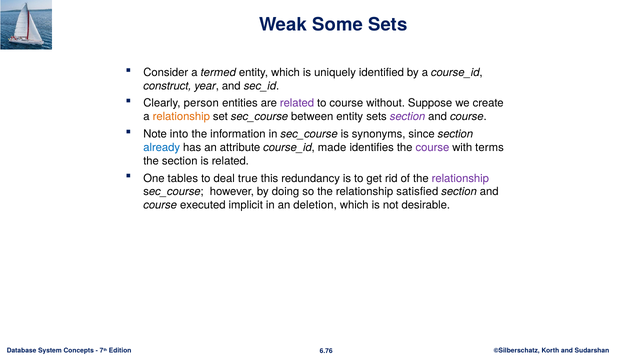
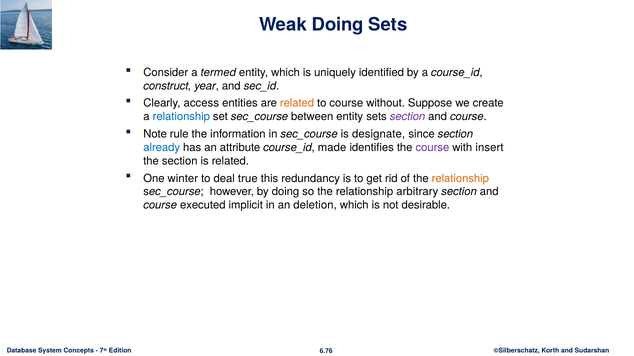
Weak Some: Some -> Doing (338, 25)
person: person -> access (201, 103)
related colour: purple -> orange (297, 103)
relationship colour: orange -> blue (181, 117)
into: into -> rule (179, 134)
synonyms: synonyms -> designate (379, 134)
terms: terms -> insert (490, 148)
tables: tables -> winter (183, 179)
relationship colour: purple -> orange (460, 179)
satisfied: satisfied -> arbitrary (417, 192)
